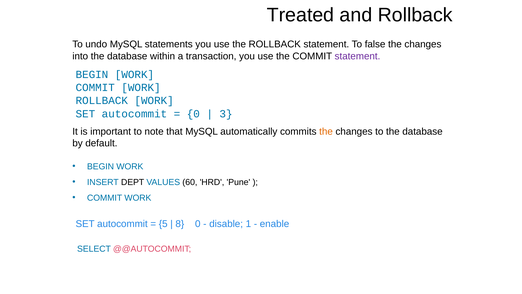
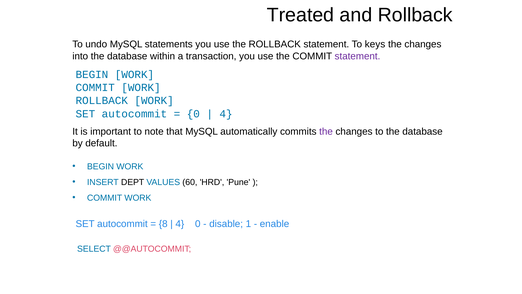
false: false -> keys (375, 44)
3: 3 -> 4 (226, 114)
the colour: orange -> purple (326, 132)
5: 5 -> 8 (163, 224)
8: 8 -> 4 (180, 224)
